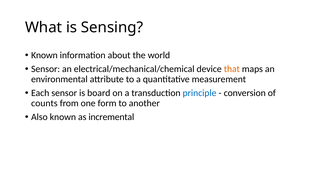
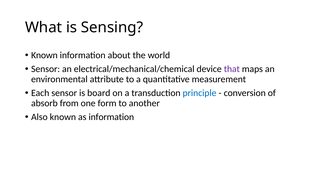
that colour: orange -> purple (232, 69)
counts: counts -> absorb (44, 104)
as incremental: incremental -> information (111, 117)
